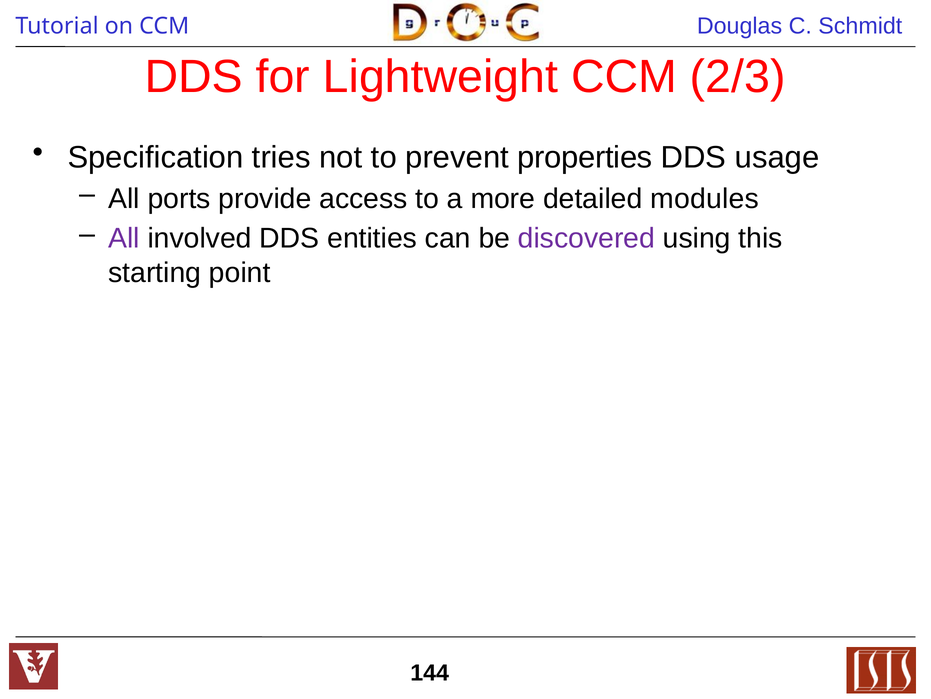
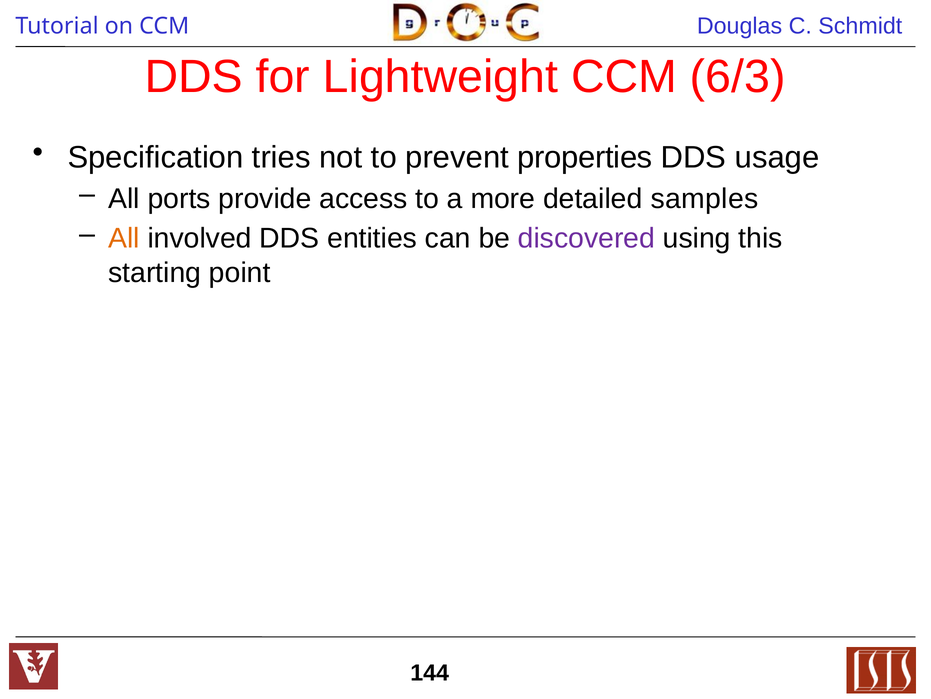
2/3: 2/3 -> 6/3 (738, 77)
modules: modules -> samples (705, 199)
All colour: purple -> orange (124, 238)
